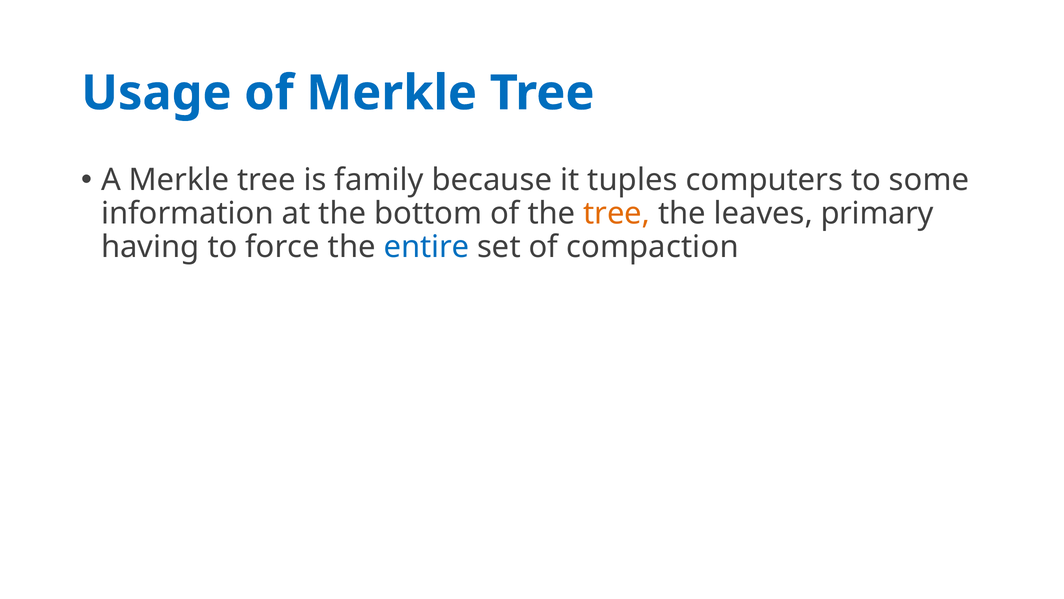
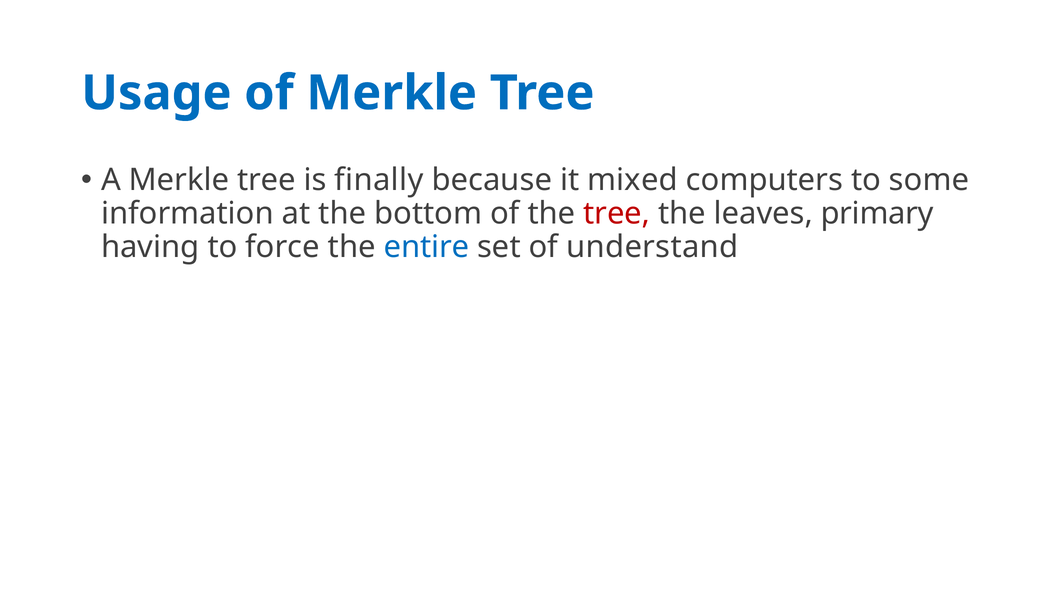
family: family -> finally (379, 180)
tuples: tuples -> mixed (632, 180)
tree colour: orange -> red (617, 213)
compaction: compaction -> understand (652, 247)
